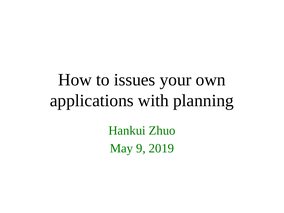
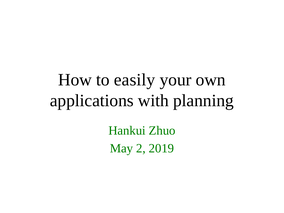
issues: issues -> easily (135, 80)
9: 9 -> 2 (141, 148)
